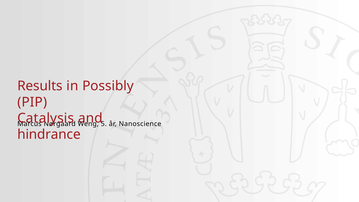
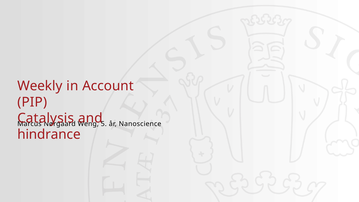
Results: Results -> Weekly (40, 86)
Possibly: Possibly -> Account (108, 86)
